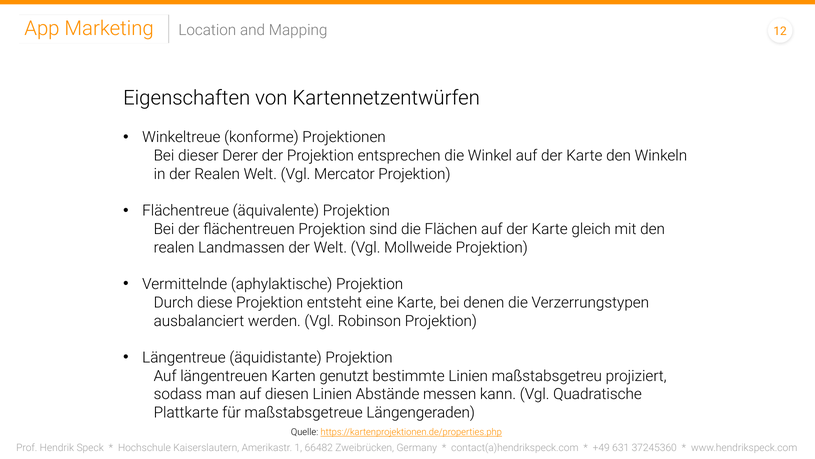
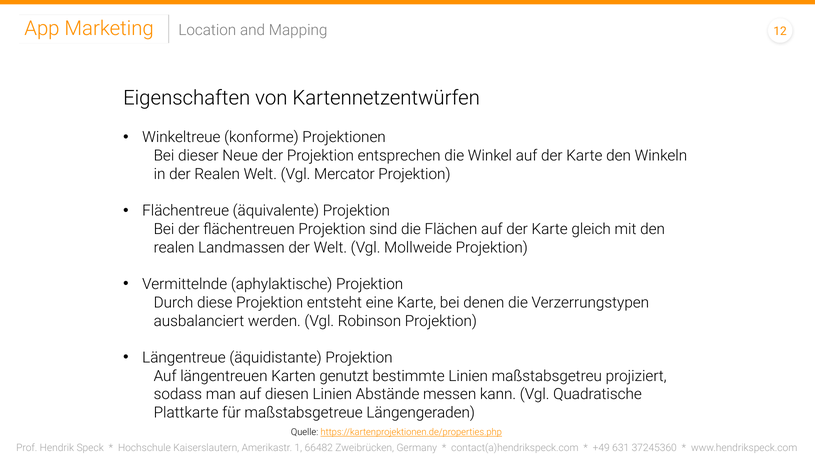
Derer: Derer -> Neue (240, 156)
